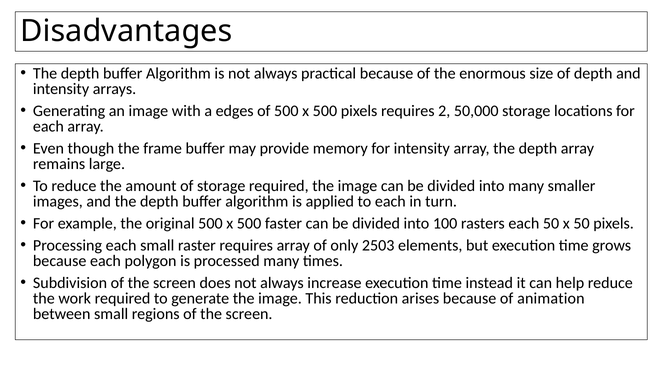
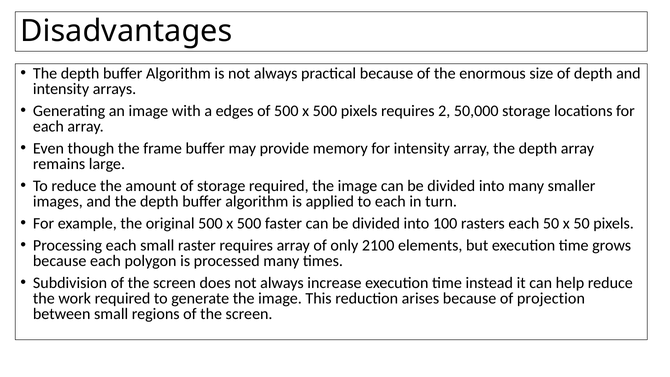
2503: 2503 -> 2100 (378, 245)
animation: animation -> projection (551, 298)
